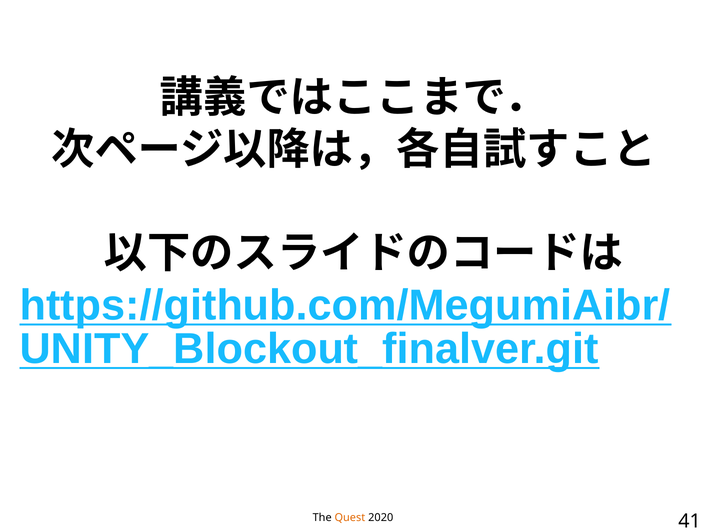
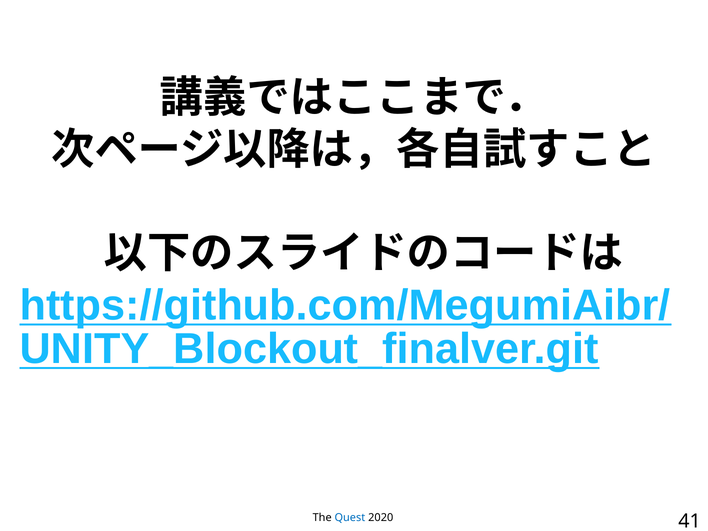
Quest colour: orange -> blue (350, 518)
